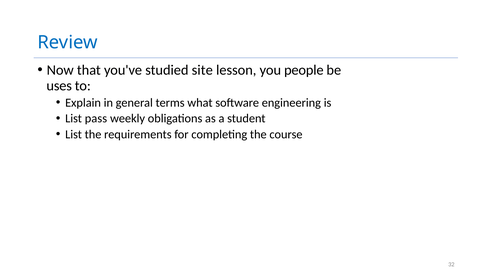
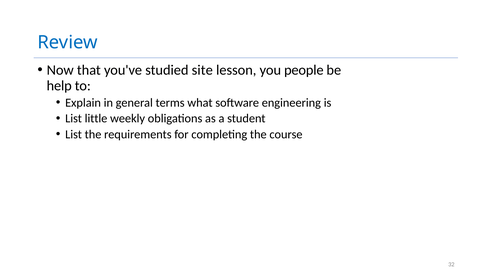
uses: uses -> help (59, 86)
pass: pass -> little (96, 118)
